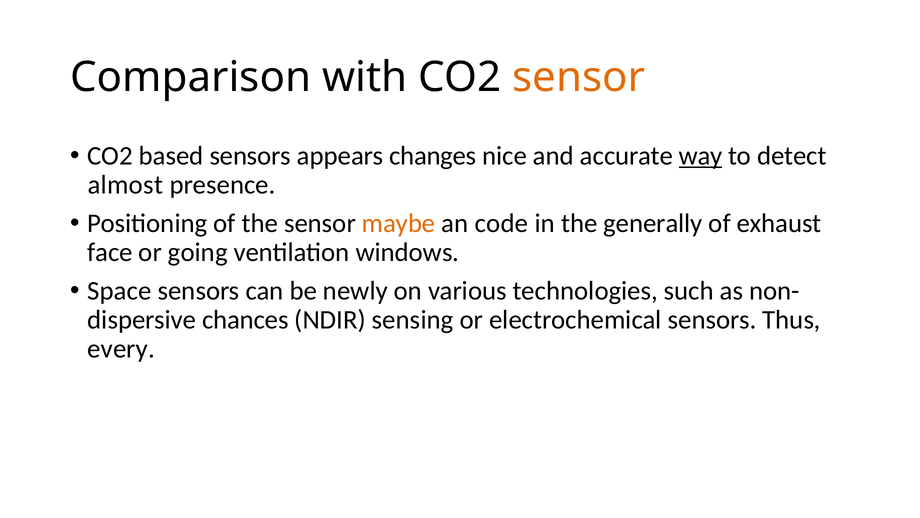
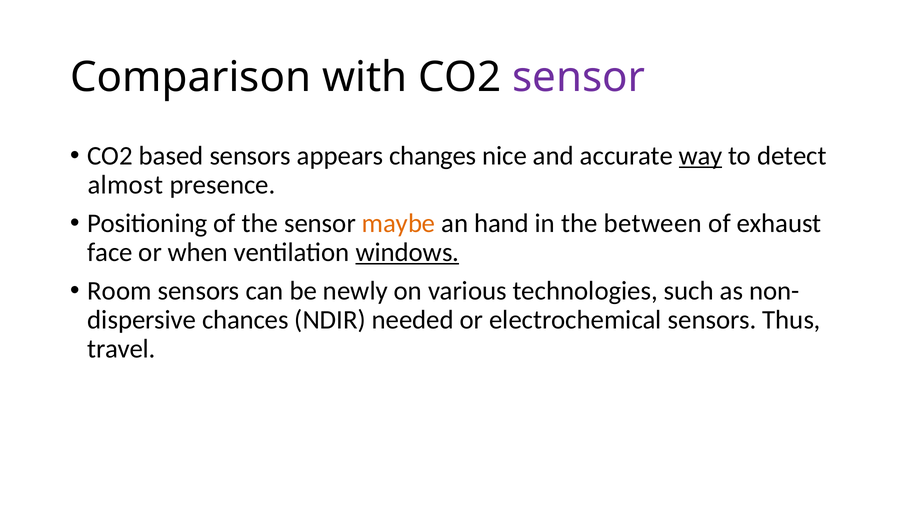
sensor colour: orange -> purple (579, 77)
code: code -> hand (502, 223)
generally: generally -> between (653, 223)
going: going -> when (198, 252)
windows underline: none -> present (407, 252)
Space: Space -> Room (120, 291)
sensing: sensing -> needed (413, 320)
every: every -> travel (121, 349)
